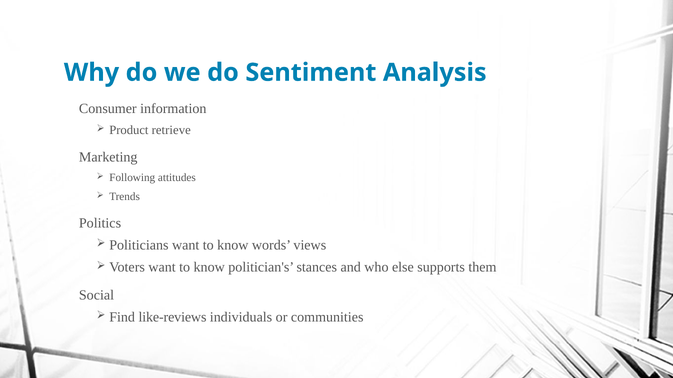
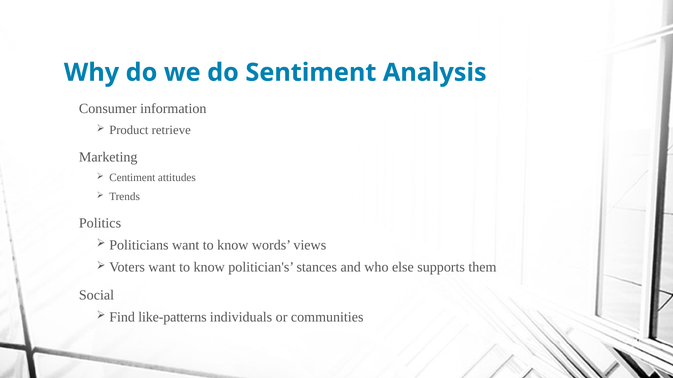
Following: Following -> Centiment (132, 178)
like-reviews: like-reviews -> like-patterns (173, 318)
